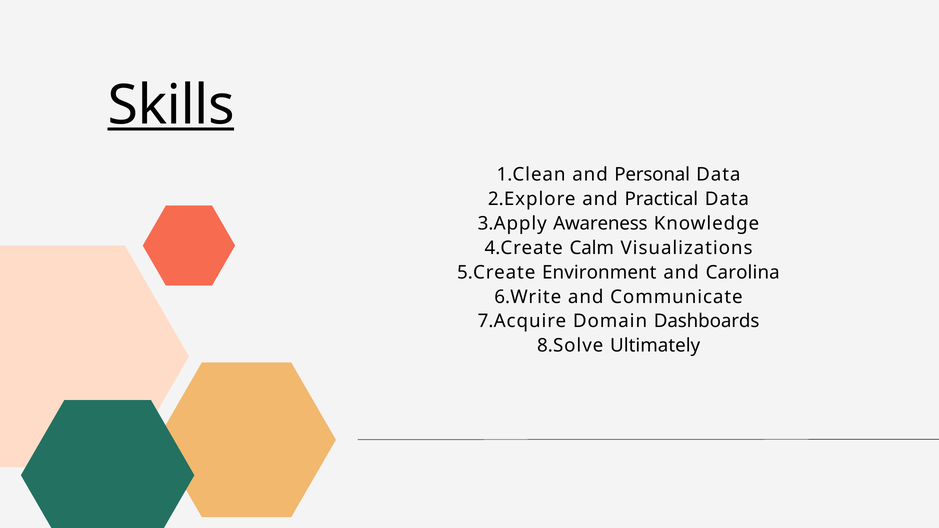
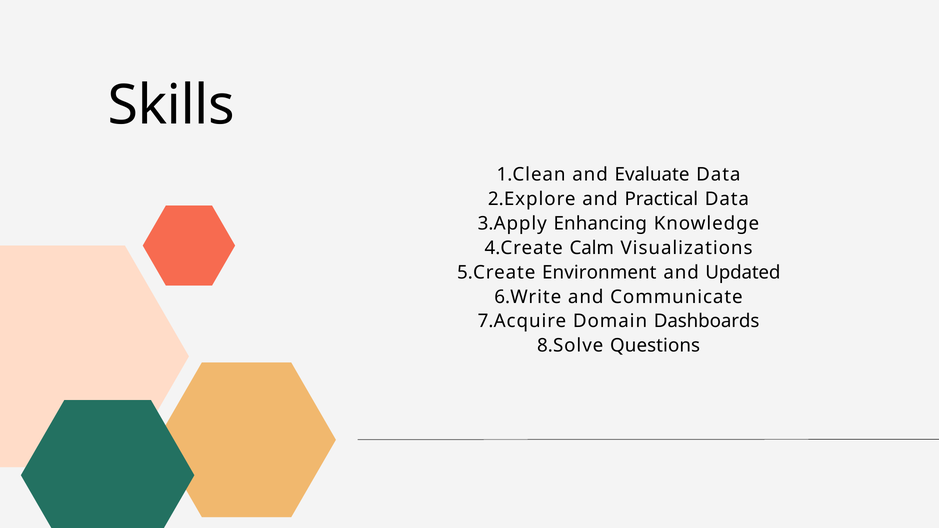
Skills underline: present -> none (171, 105)
Personal: Personal -> Evaluate (652, 175)
Awareness: Awareness -> Enhancing (600, 224)
Carolina: Carolina -> Updated (743, 273)
Ultimately: Ultimately -> Questions (655, 346)
